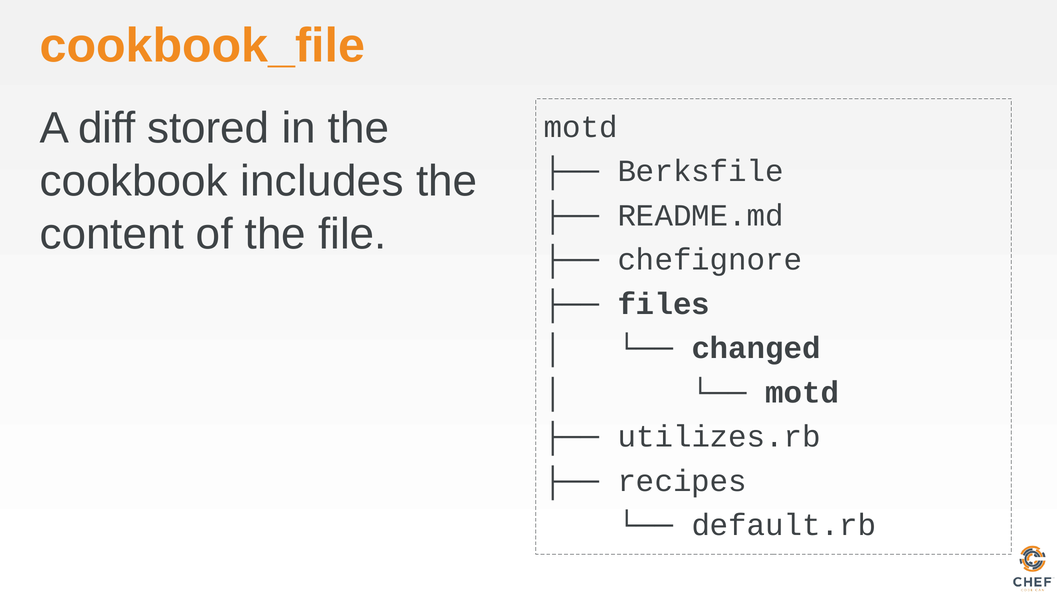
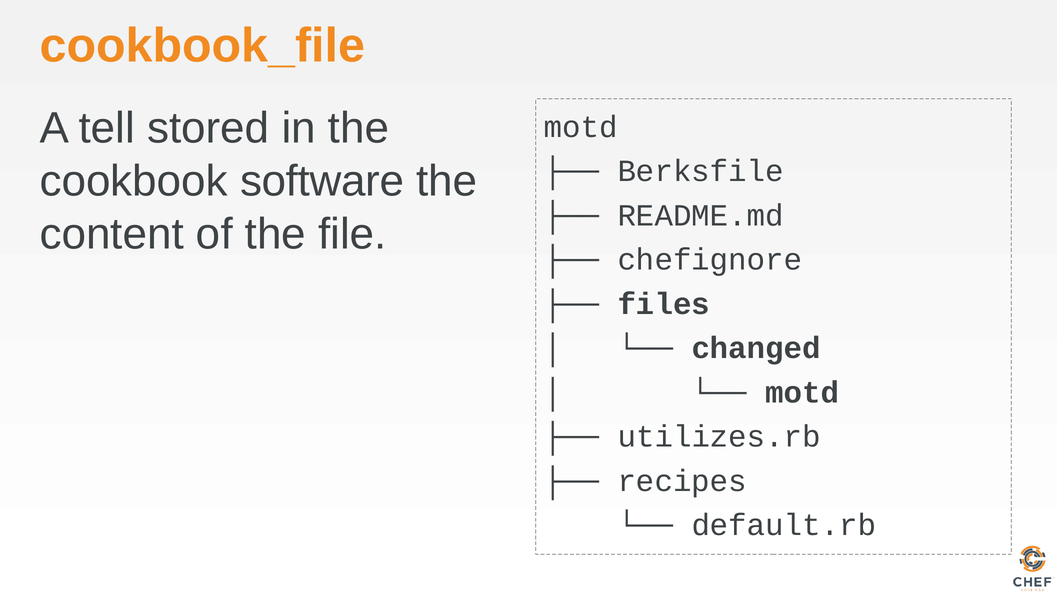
diff: diff -> tell (107, 129)
includes: includes -> software (322, 181)
